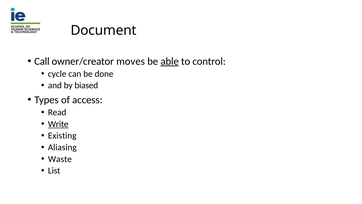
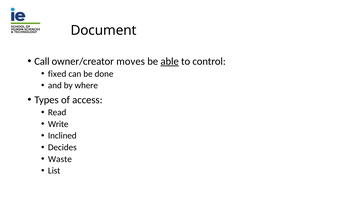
cycle: cycle -> fixed (57, 74)
biased: biased -> where (86, 85)
Write underline: present -> none (58, 124)
Existing: Existing -> Inclined (62, 135)
Aliasing: Aliasing -> Decides (62, 147)
